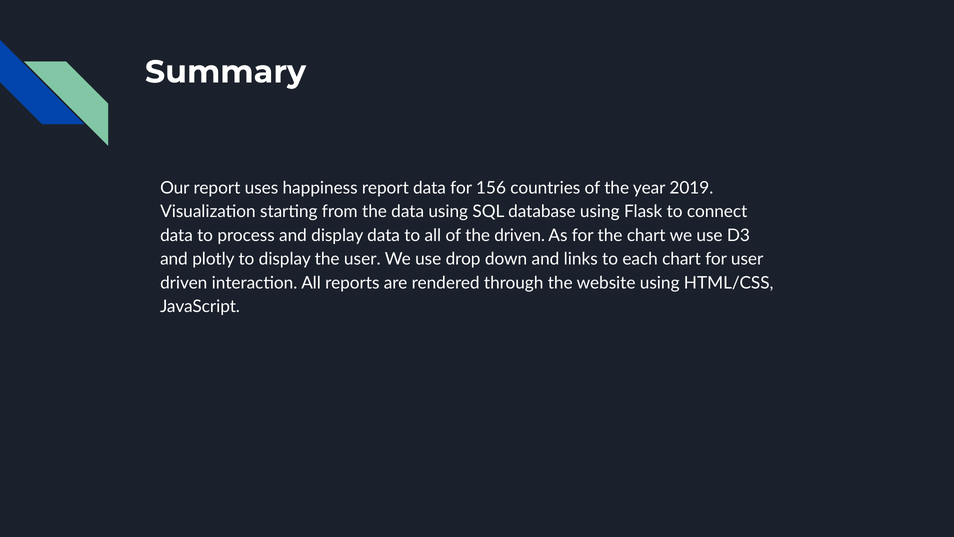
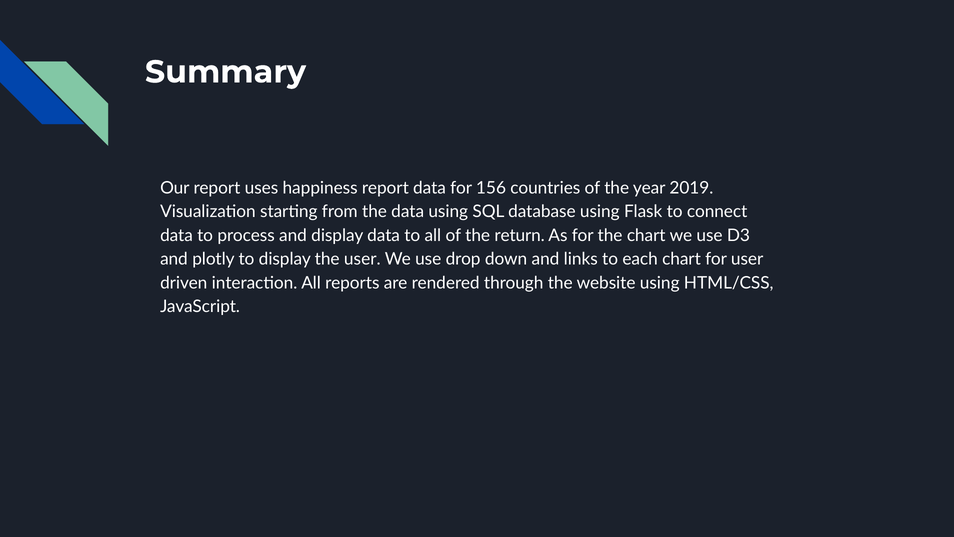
the driven: driven -> return (520, 235)
